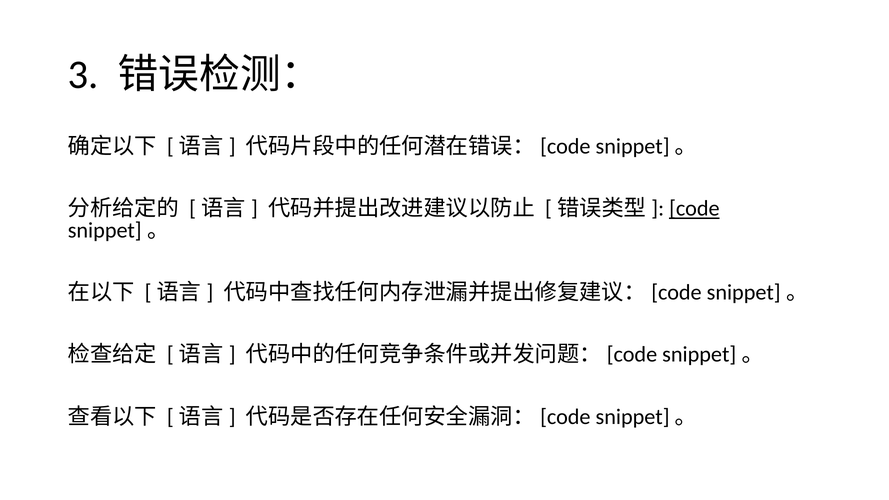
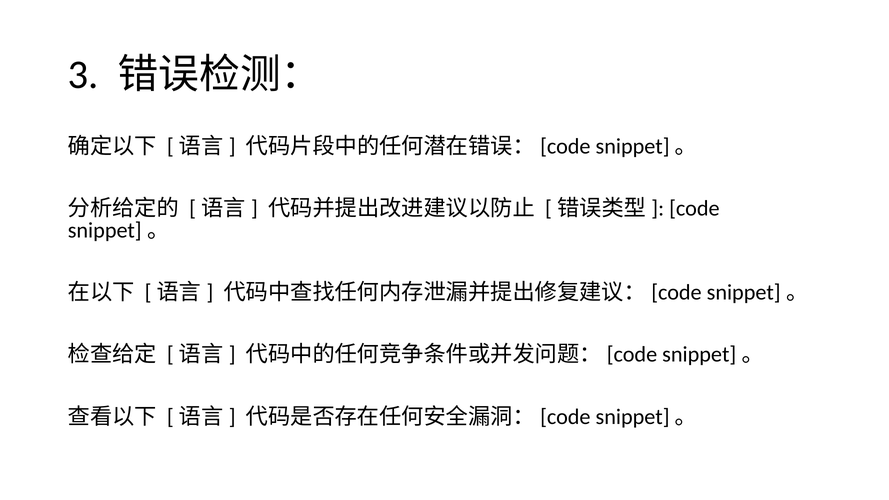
code underline: present -> none (694, 209)
